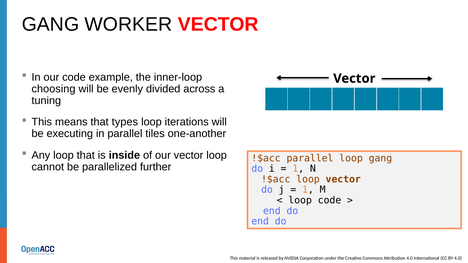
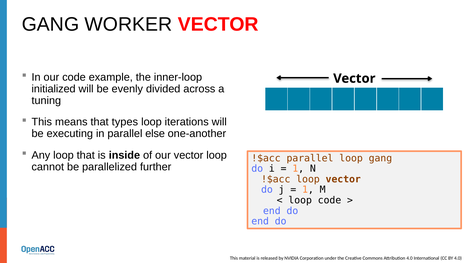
choosing: choosing -> initialized (54, 89)
tiles: tiles -> else (155, 134)
